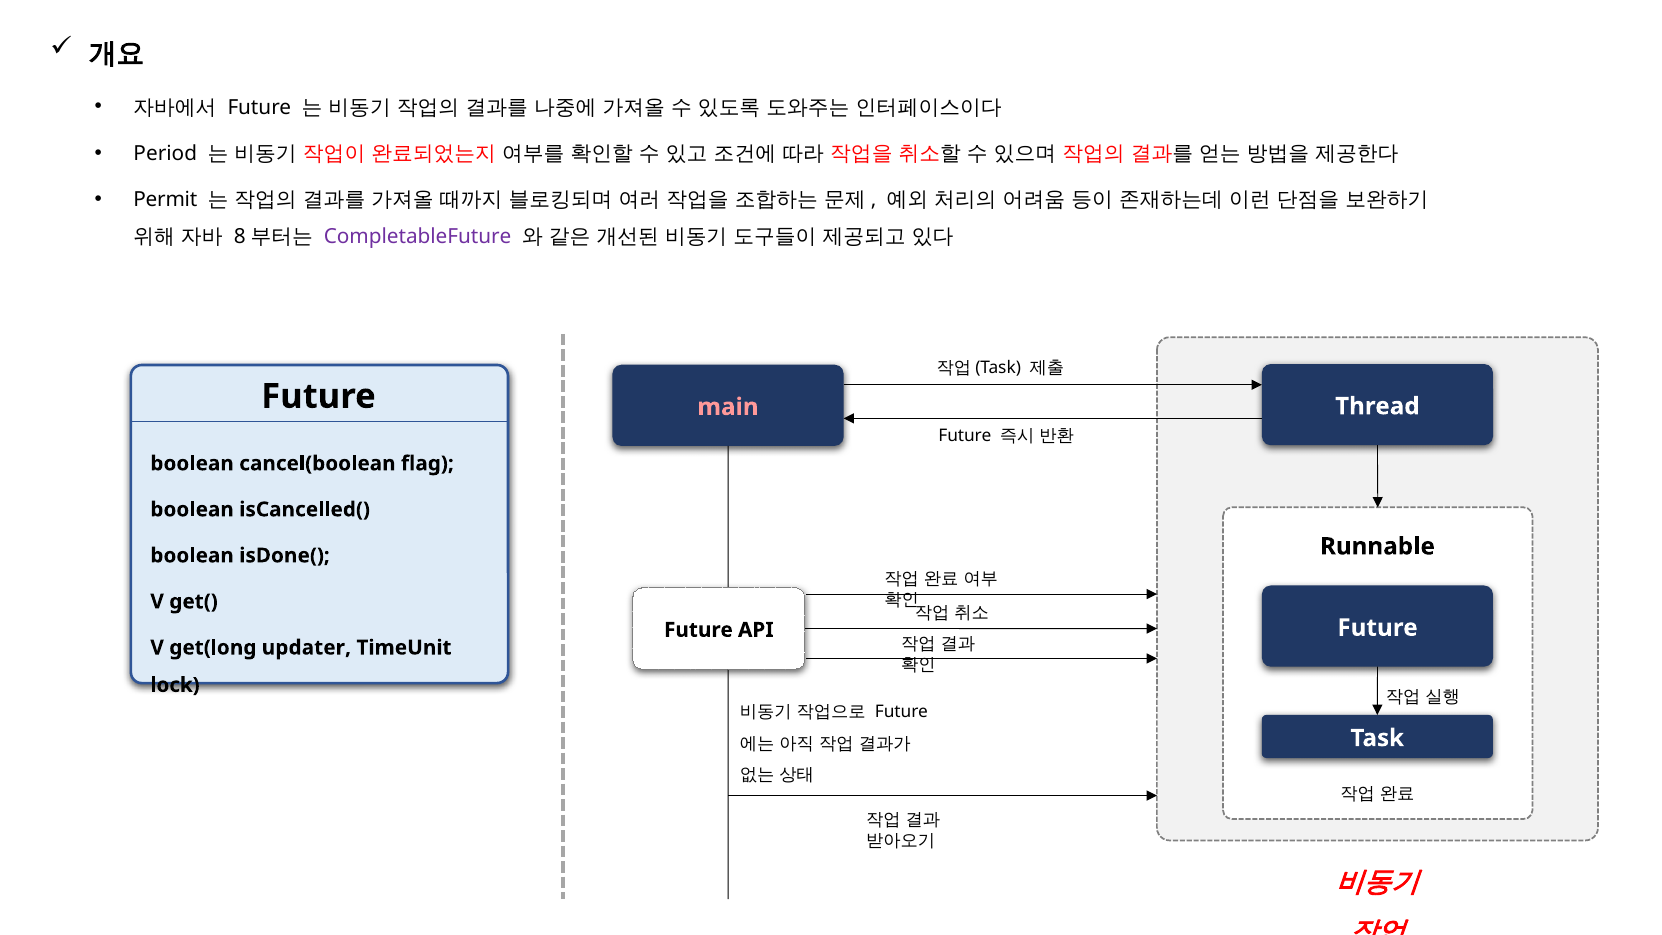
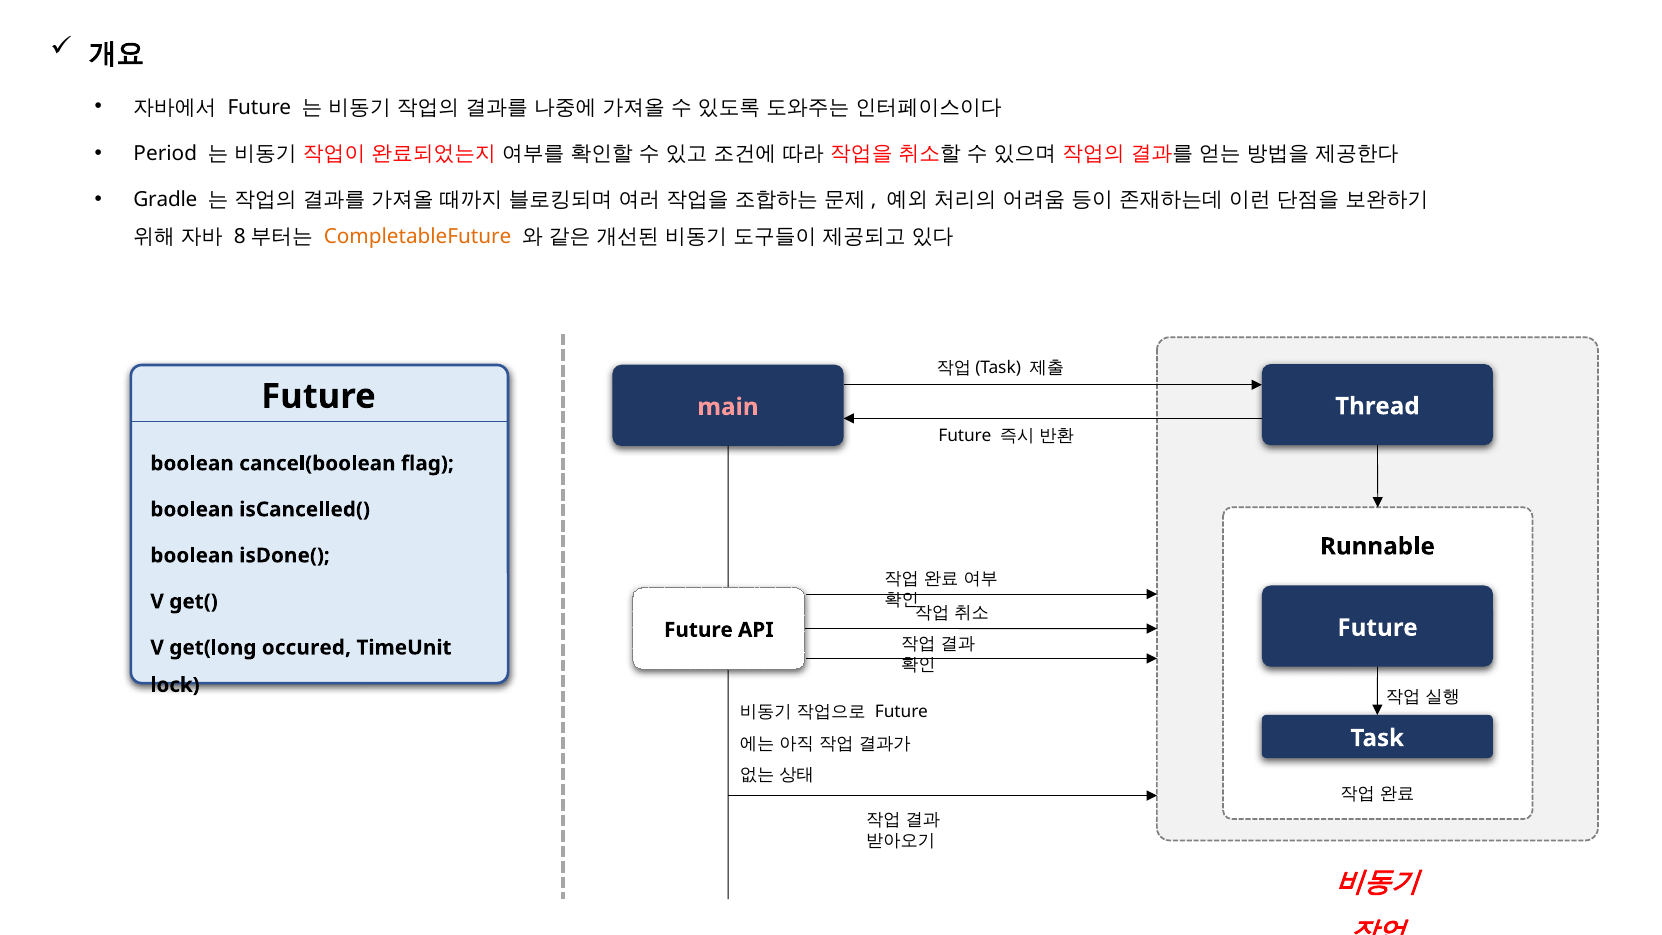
Permit: Permit -> Gradle (165, 199)
CompletableFuture colour: purple -> orange (418, 237)
updater: updater -> occured (306, 648)
